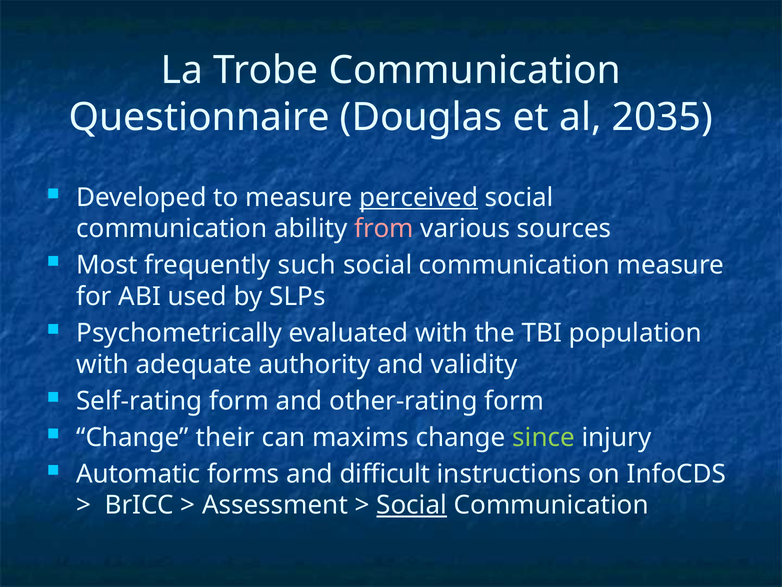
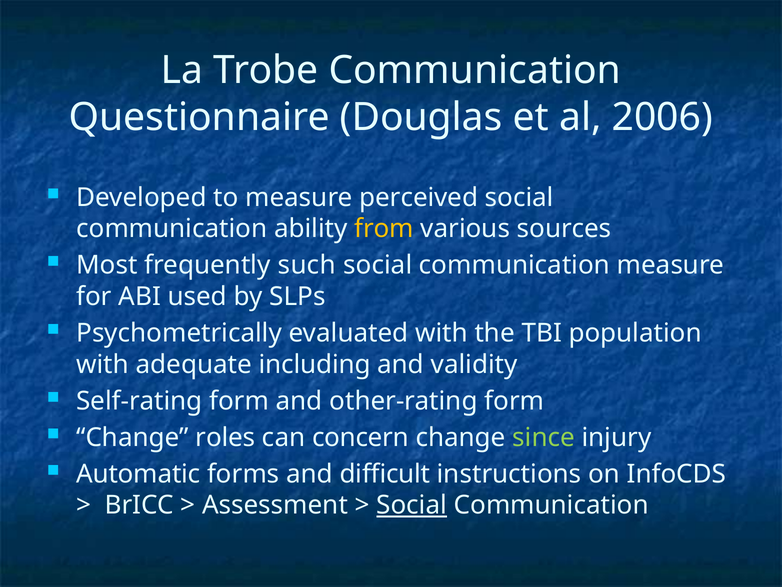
2035: 2035 -> 2006 (662, 117)
perceived underline: present -> none (419, 197)
from colour: pink -> yellow (384, 229)
authority: authority -> including (315, 364)
their: their -> roles (225, 437)
maxims: maxims -> concern (361, 437)
